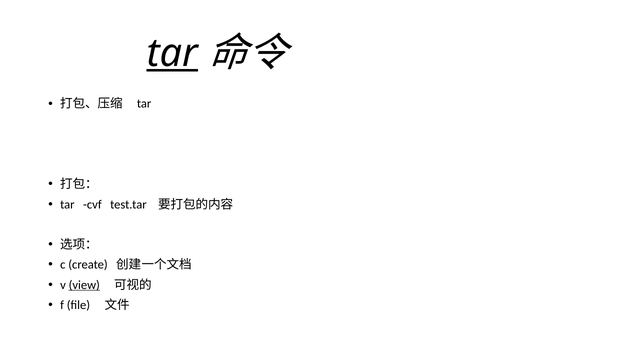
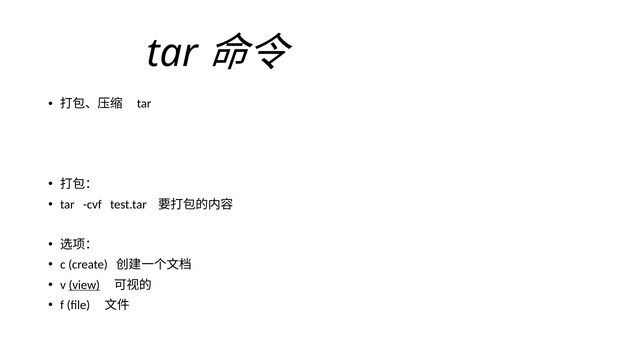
tar underline: present -> none (172, 53)
